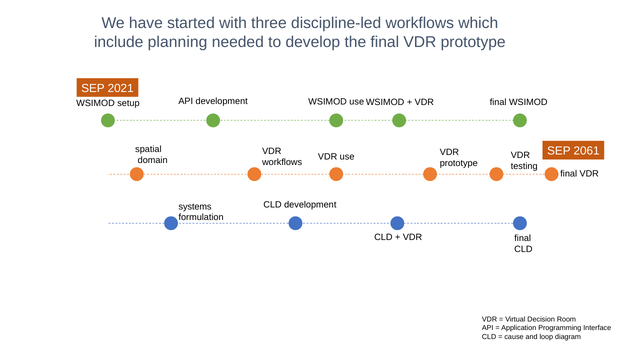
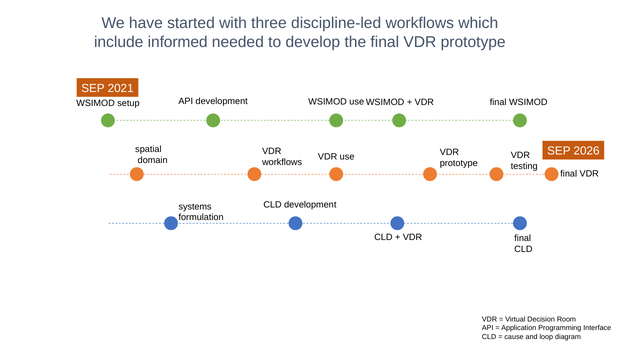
planning: planning -> informed (178, 42)
2061: 2061 -> 2026 (587, 151)
